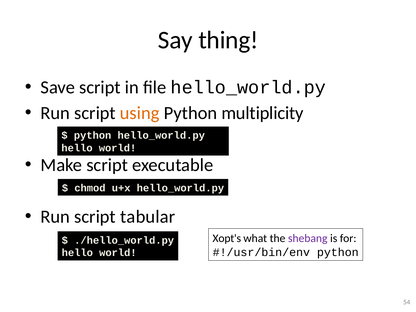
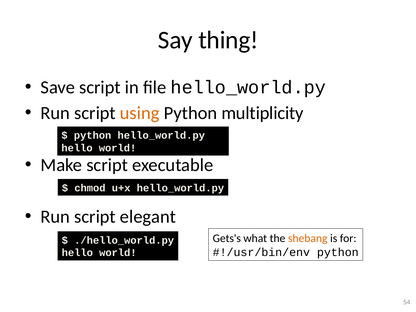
tabular: tabular -> elegant (148, 217)
Xopt's: Xopt's -> Gets's (227, 238)
shebang colour: purple -> orange (308, 238)
